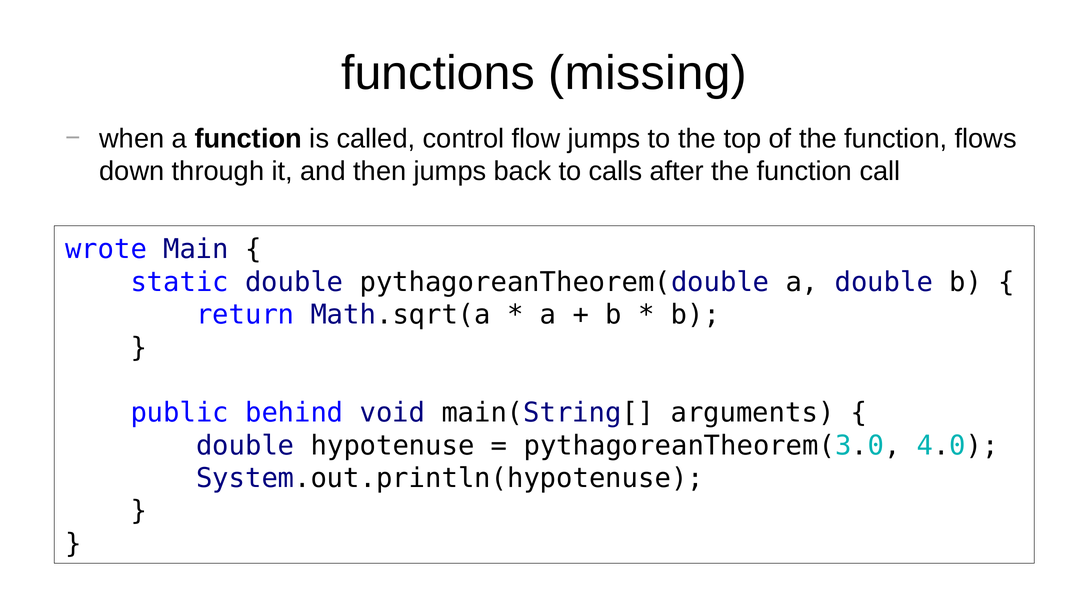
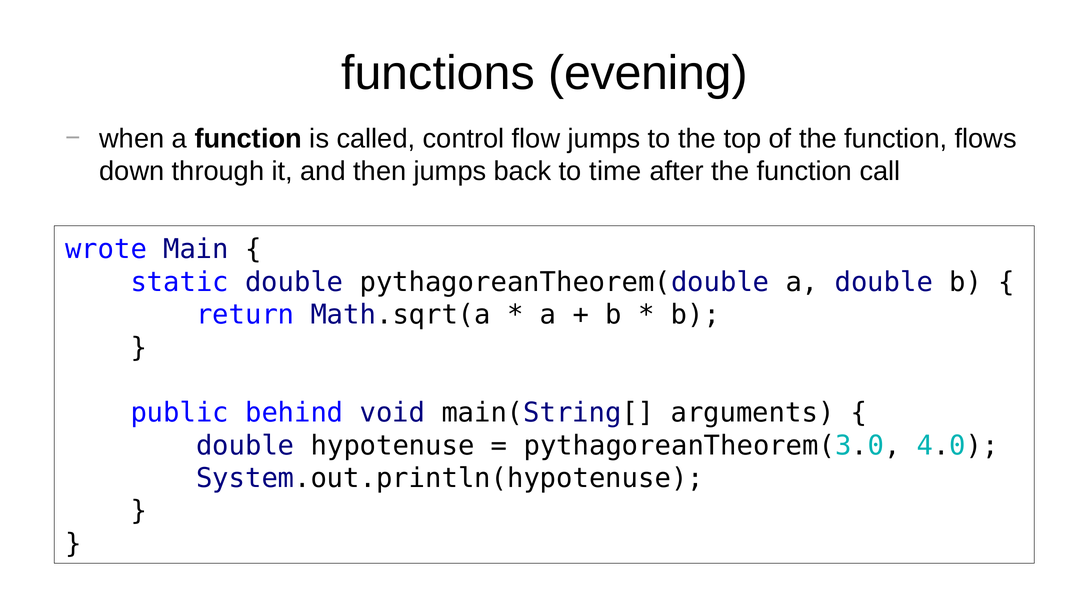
missing: missing -> evening (648, 73)
calls: calls -> time (615, 171)
